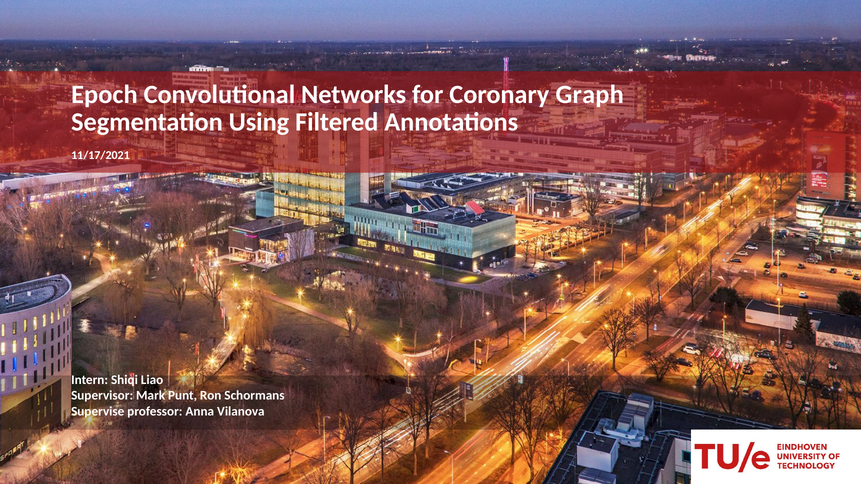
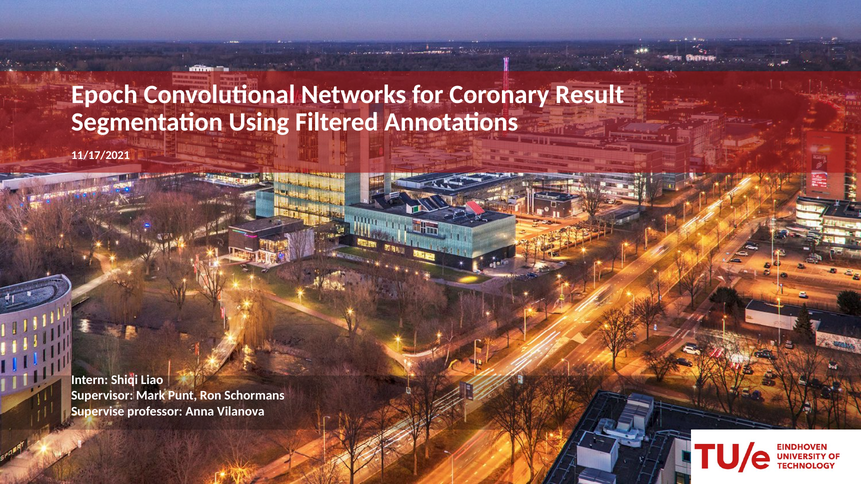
Graph: Graph -> Result (590, 95)
